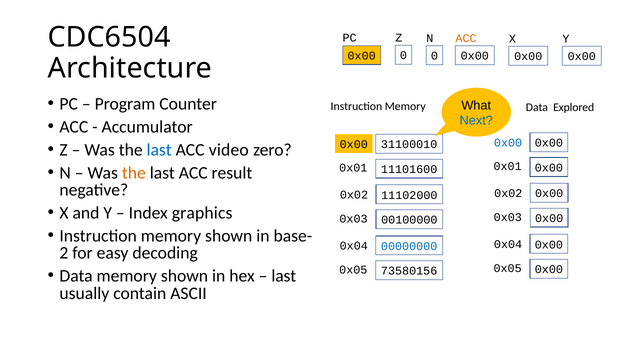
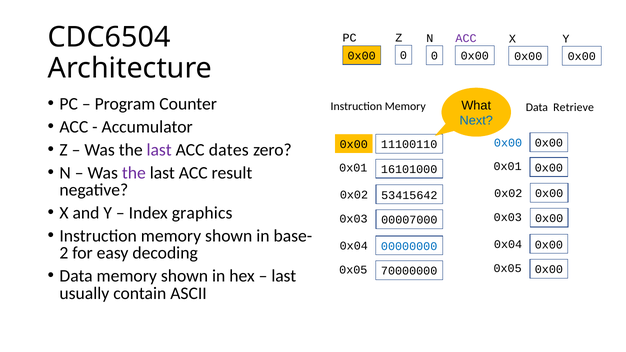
ACC colour: orange -> purple (466, 38)
Explored: Explored -> Retrieve (574, 107)
31100010: 31100010 -> 11100110 (409, 145)
last colour: blue -> purple (159, 150)
video: video -> dates (229, 150)
the colour: orange -> purple (134, 173)
11101600: 11101600 -> 16101000 (409, 169)
11102000: 11102000 -> 53415642 (409, 195)
00100000: 00100000 -> 00007000 (409, 220)
73580156: 73580156 -> 70000000 (409, 271)
